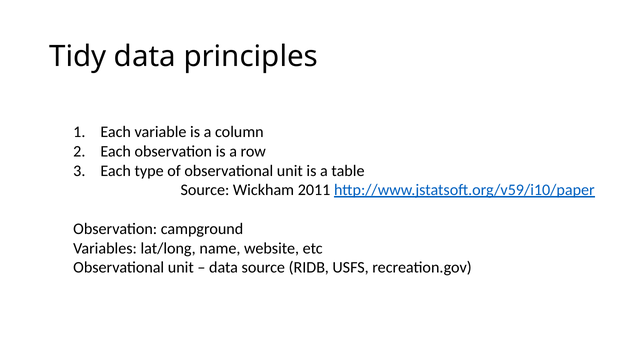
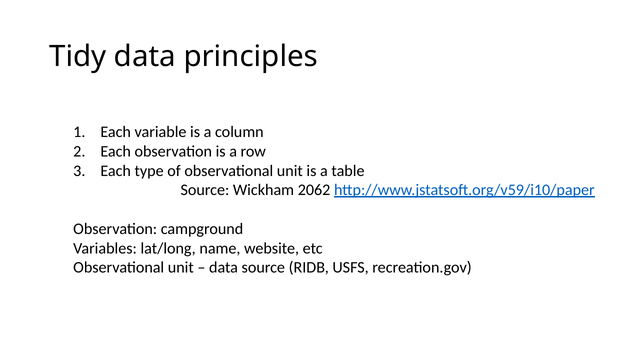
2011: 2011 -> 2062 (314, 190)
